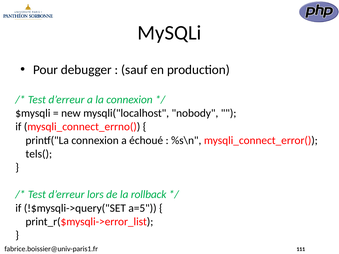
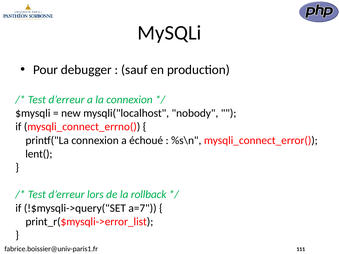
tels(: tels( -> lent( (39, 154)
a=5: a=5 -> a=7 (143, 208)
